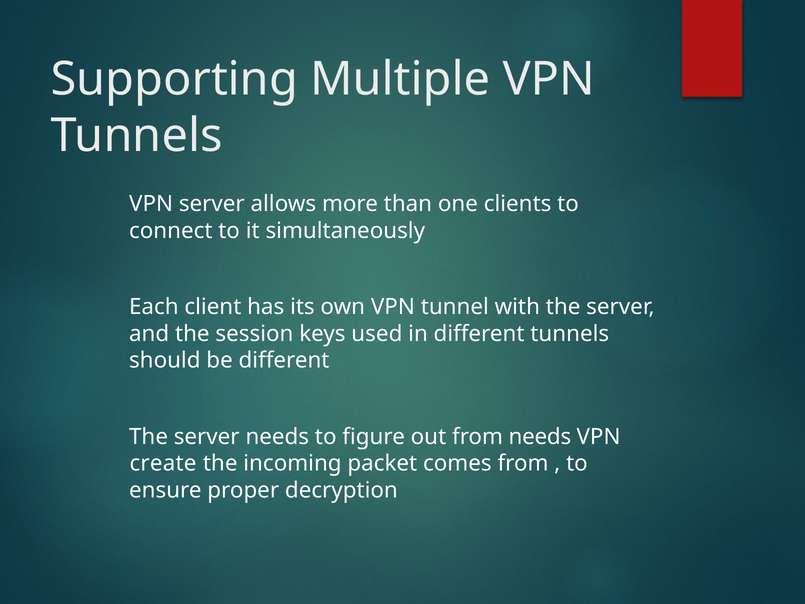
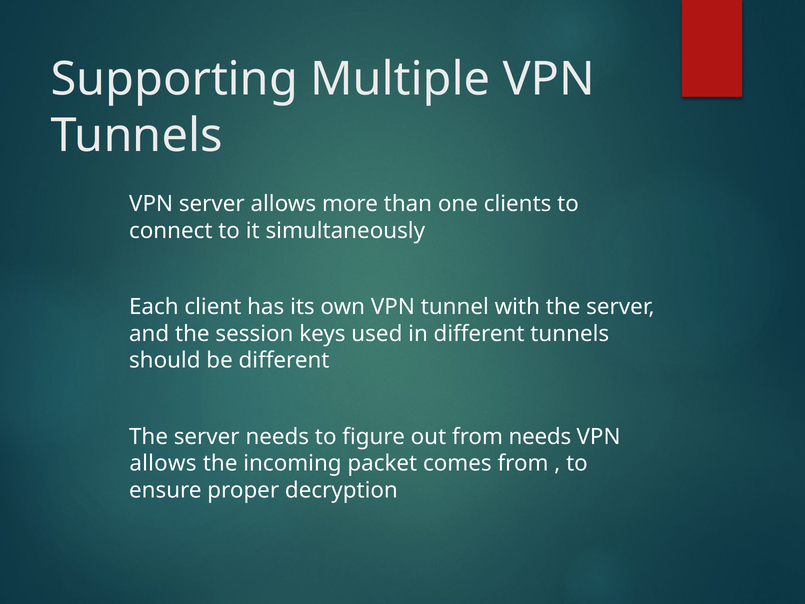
create: create -> allows (163, 463)
